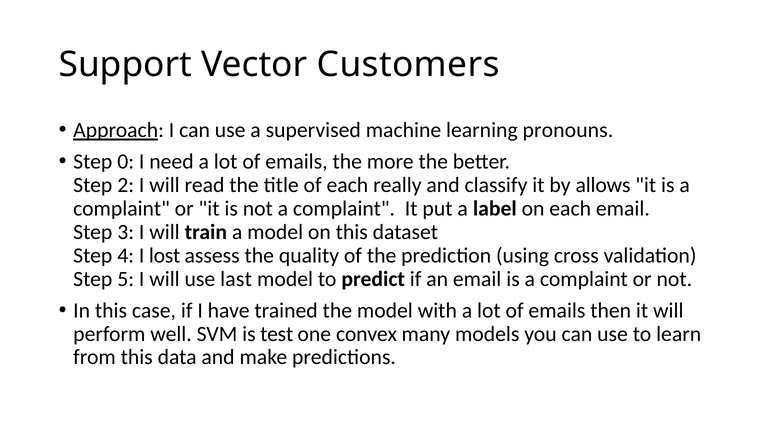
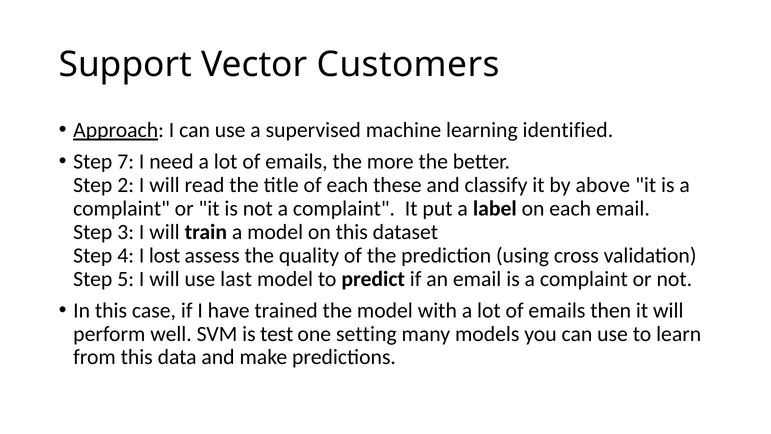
pronouns: pronouns -> identified (568, 130)
0: 0 -> 7 (126, 161)
really: really -> these (397, 185)
allows: allows -> above (603, 185)
convex: convex -> setting (366, 334)
